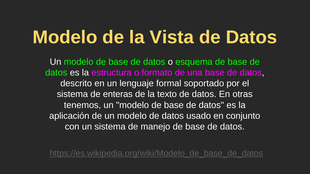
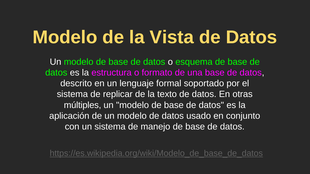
enteras: enteras -> replicar (118, 94)
tenemos: tenemos -> múltiples (83, 105)
